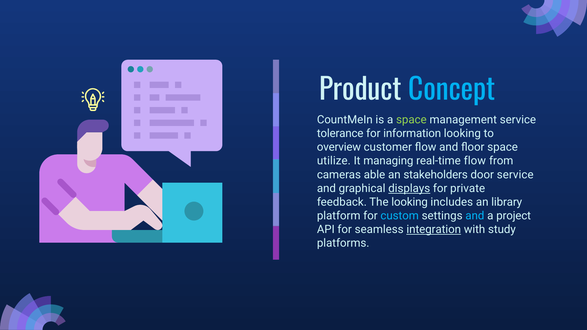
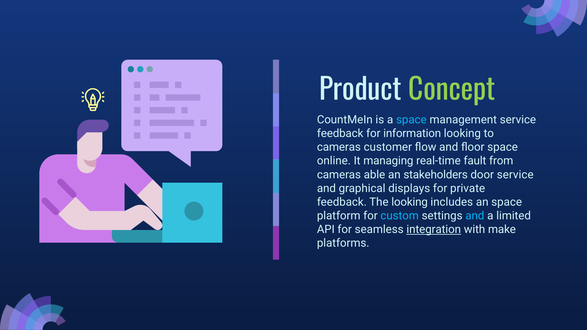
Concept colour: light blue -> light green (452, 90)
space colour: light green -> light blue (411, 120)
tolerance: tolerance -> feedback (340, 134)
overview: overview -> cameras (339, 147)
utilize: utilize -> online (334, 161)
real-time flow: flow -> fault (475, 161)
displays underline: present -> none (409, 188)
an library: library -> space (507, 202)
project: project -> limited (514, 216)
study: study -> make (502, 230)
